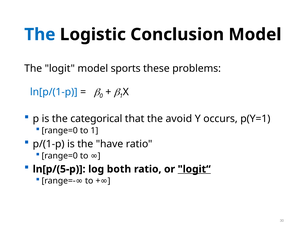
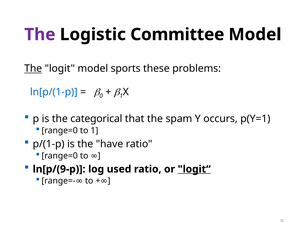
The colour: blue -> purple (40, 35)
Conclusion: Conclusion -> Committee (177, 35)
The underline: none -> present (33, 69)
avoid: avoid -> spam (179, 119)
ln[p/(5-p: ln[p/(5-p -> ln[p/(9-p (59, 169)
both: both -> used (119, 169)
